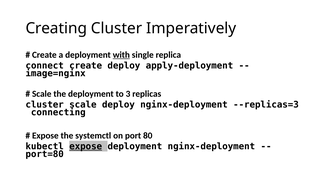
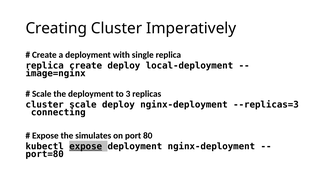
with underline: present -> none (121, 55)
connect: connect -> replica (45, 65)
apply-deployment: apply-deployment -> local-deployment (189, 65)
systemctl: systemctl -> simulates (93, 135)
